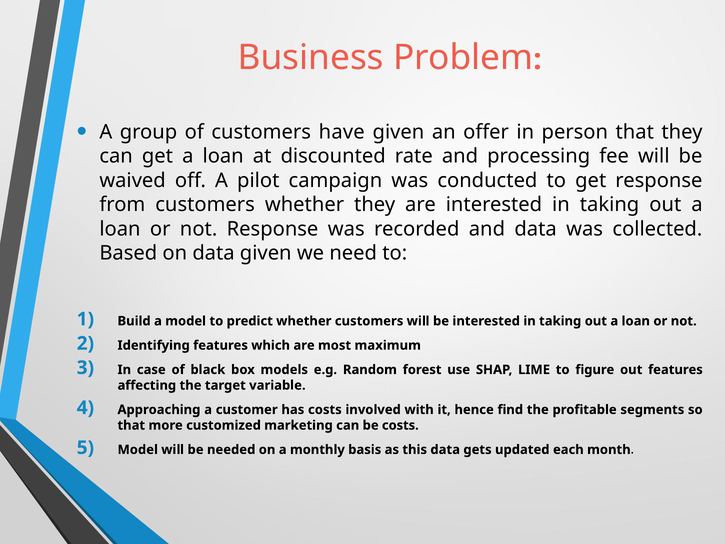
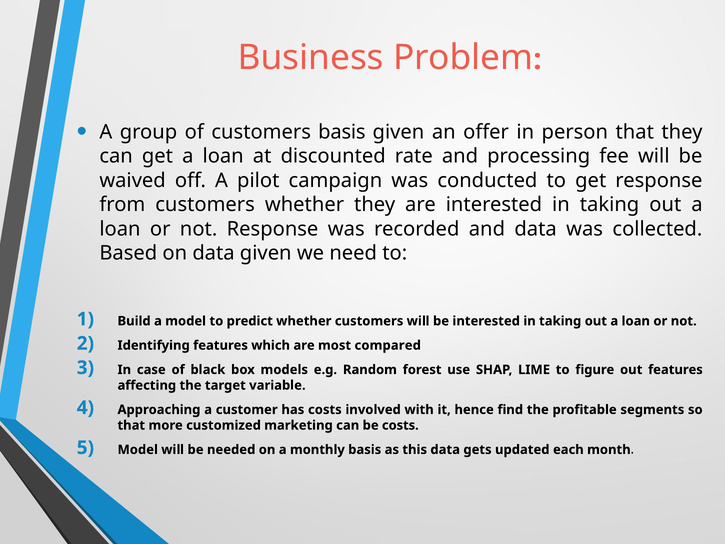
customers have: have -> basis (342, 132)
maximum: maximum -> compared (388, 345)
